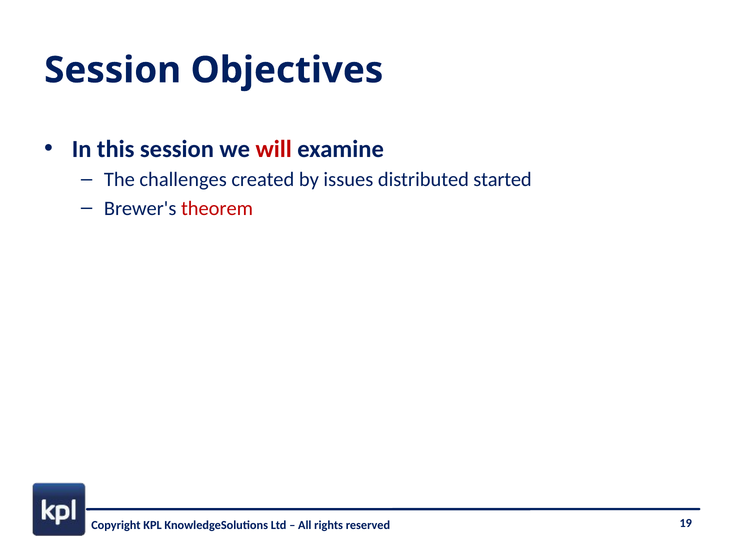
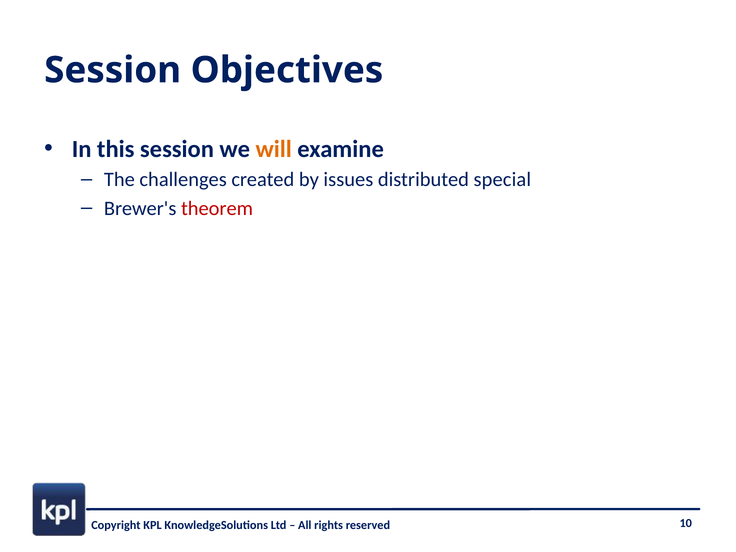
will colour: red -> orange (274, 149)
started: started -> special (502, 180)
19: 19 -> 10 (686, 523)
